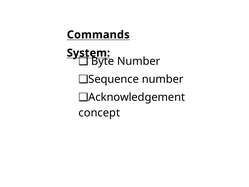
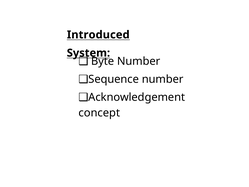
Commands: Commands -> Introduced (98, 35)
